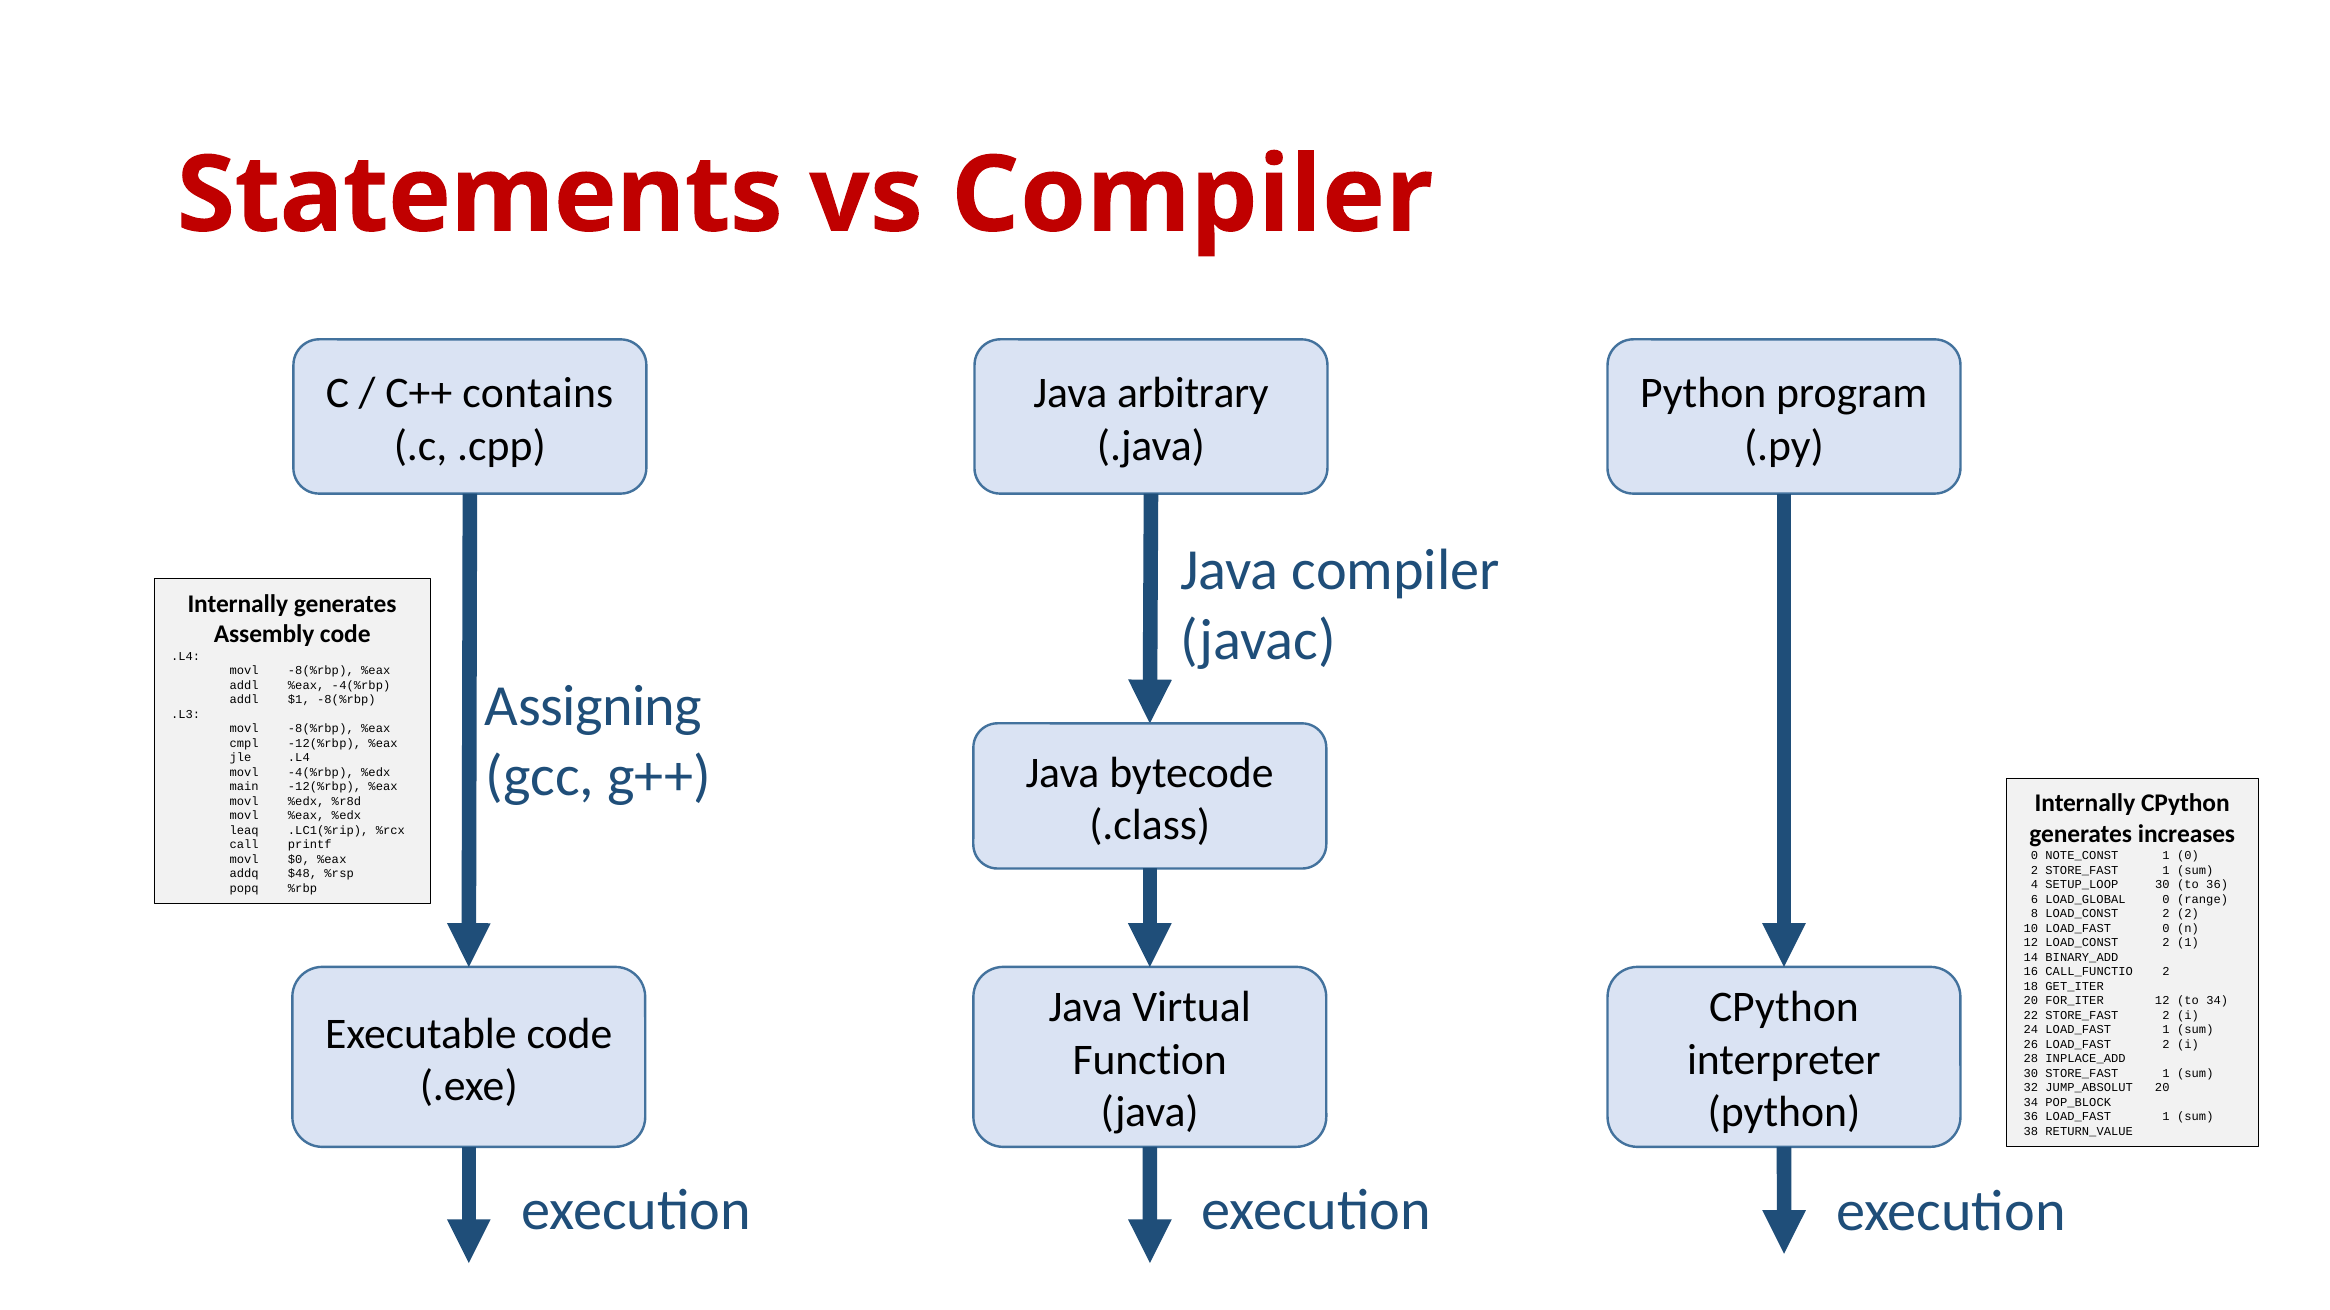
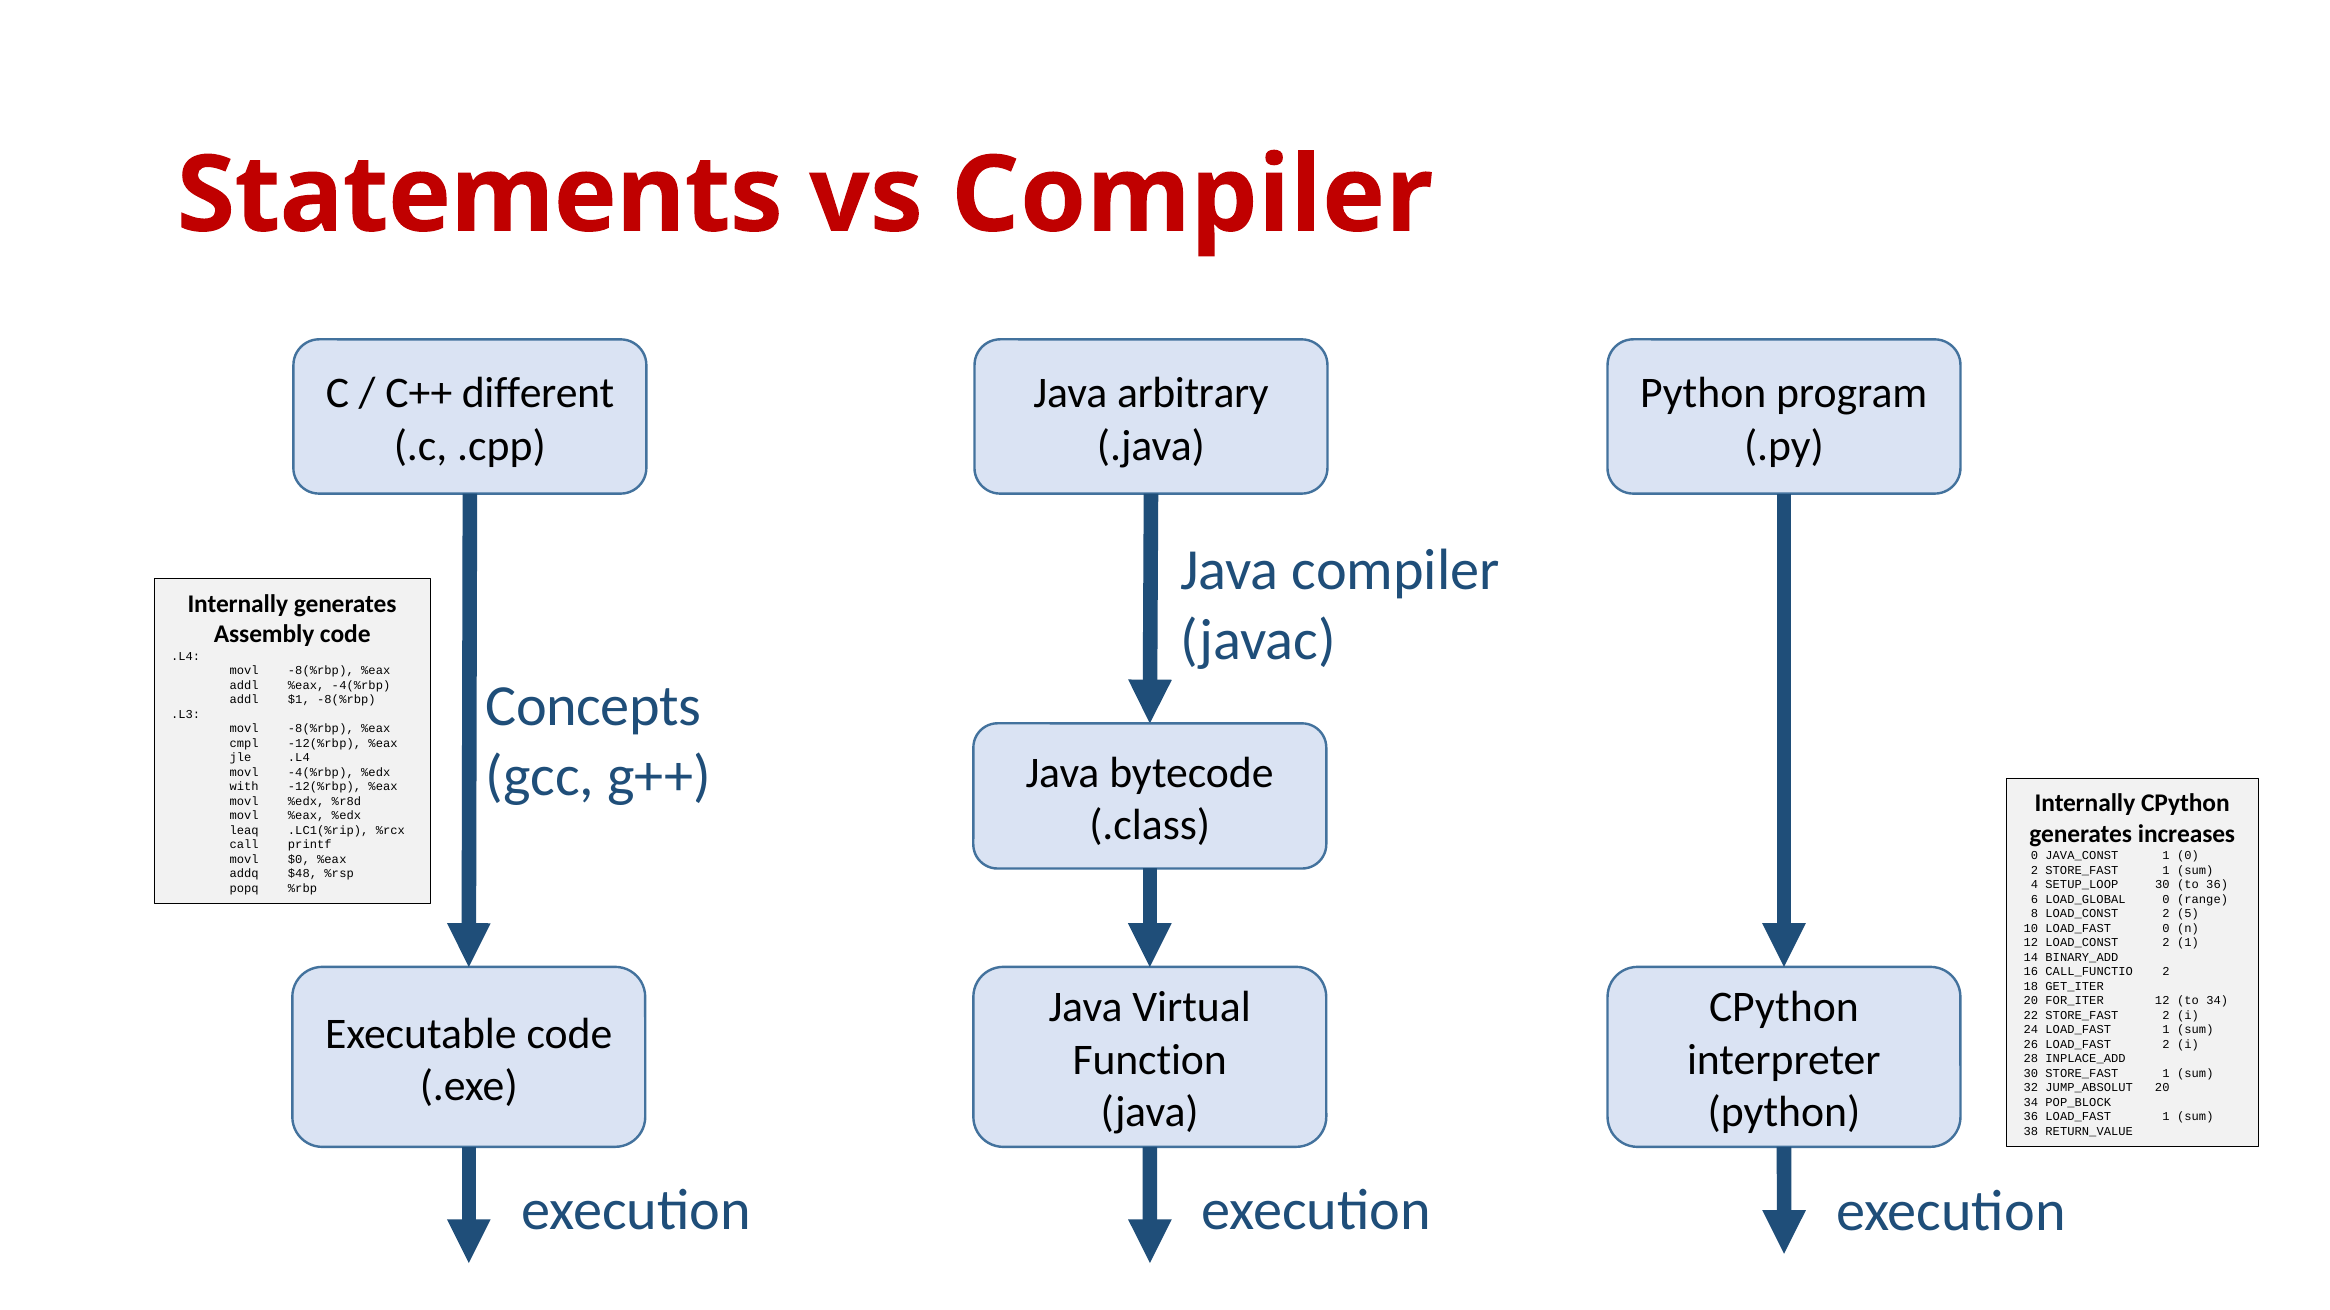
contains: contains -> different (538, 393)
Assigning: Assigning -> Concepts (594, 707)
main: main -> with (244, 787)
NOTE_CONST: NOTE_CONST -> JAVA_CONST (2082, 856)
2 2: 2 -> 5 (2188, 914)
